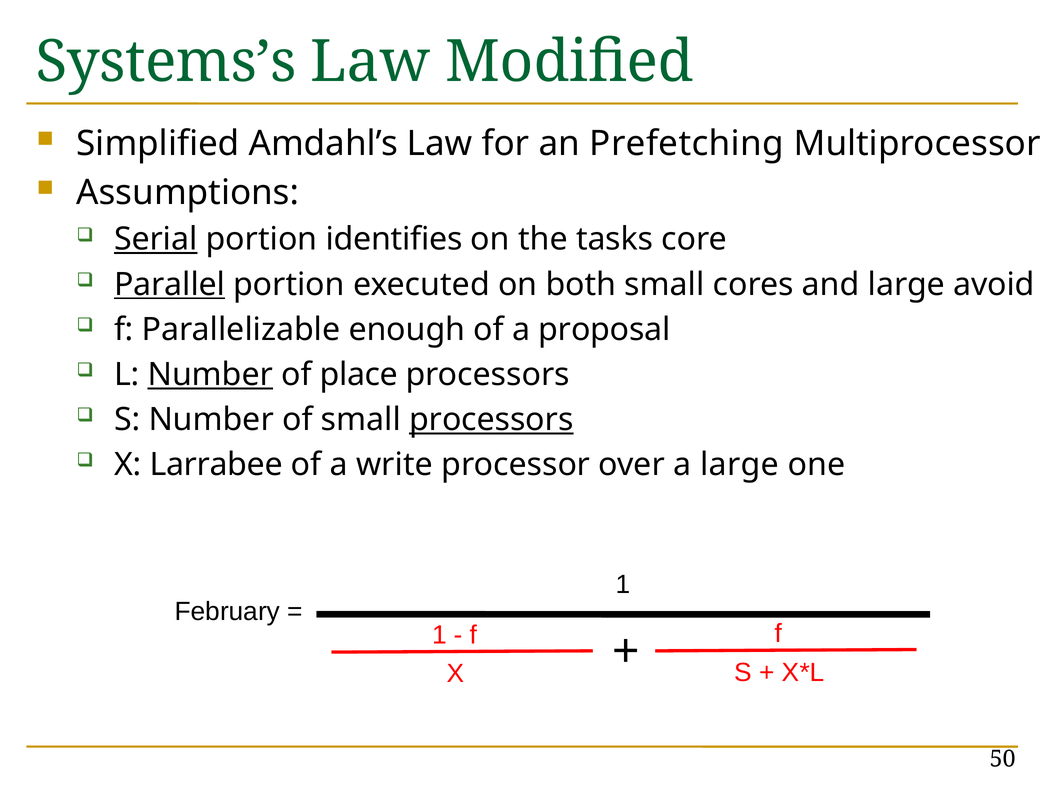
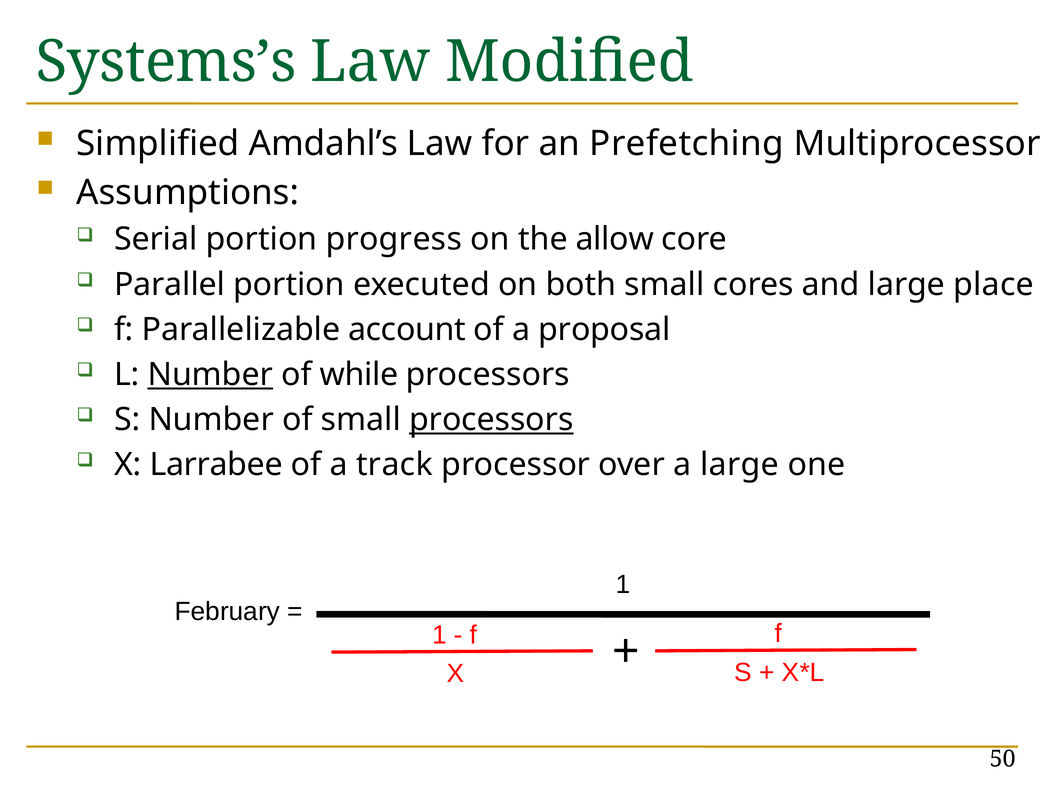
Serial underline: present -> none (156, 239)
identifies: identifies -> progress (394, 239)
tasks: tasks -> allow (615, 239)
Parallel underline: present -> none (170, 284)
avoid: avoid -> place (994, 284)
enough: enough -> account (407, 329)
place: place -> while (359, 374)
write: write -> track (394, 464)
